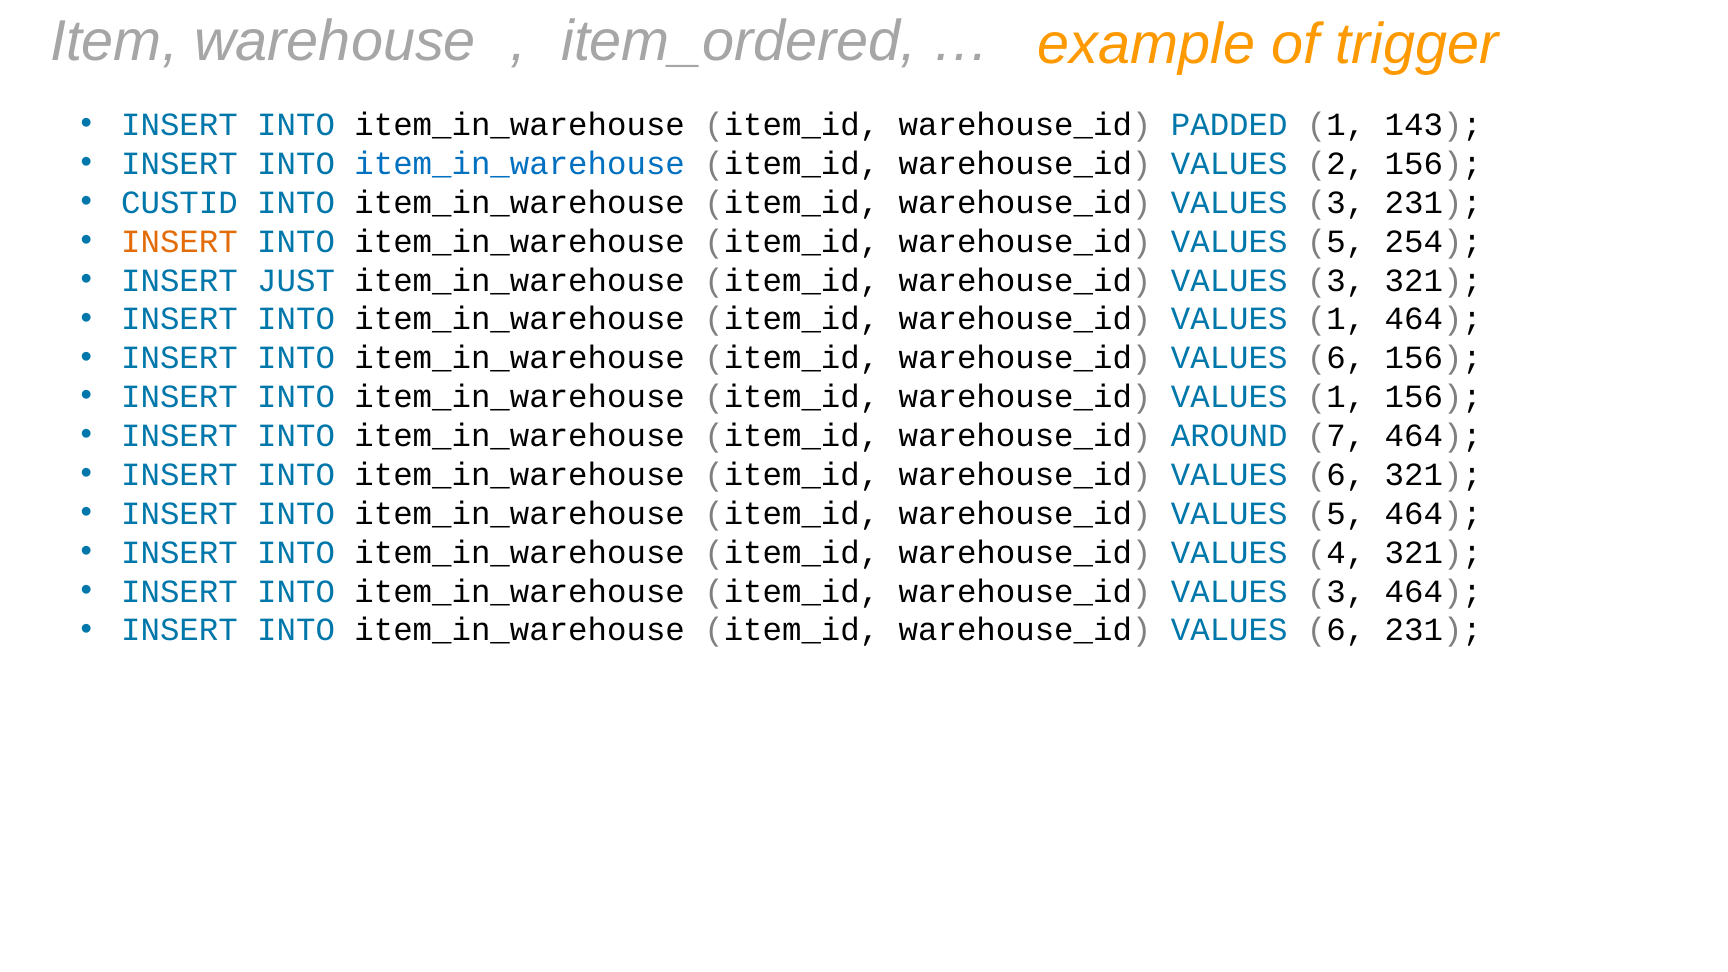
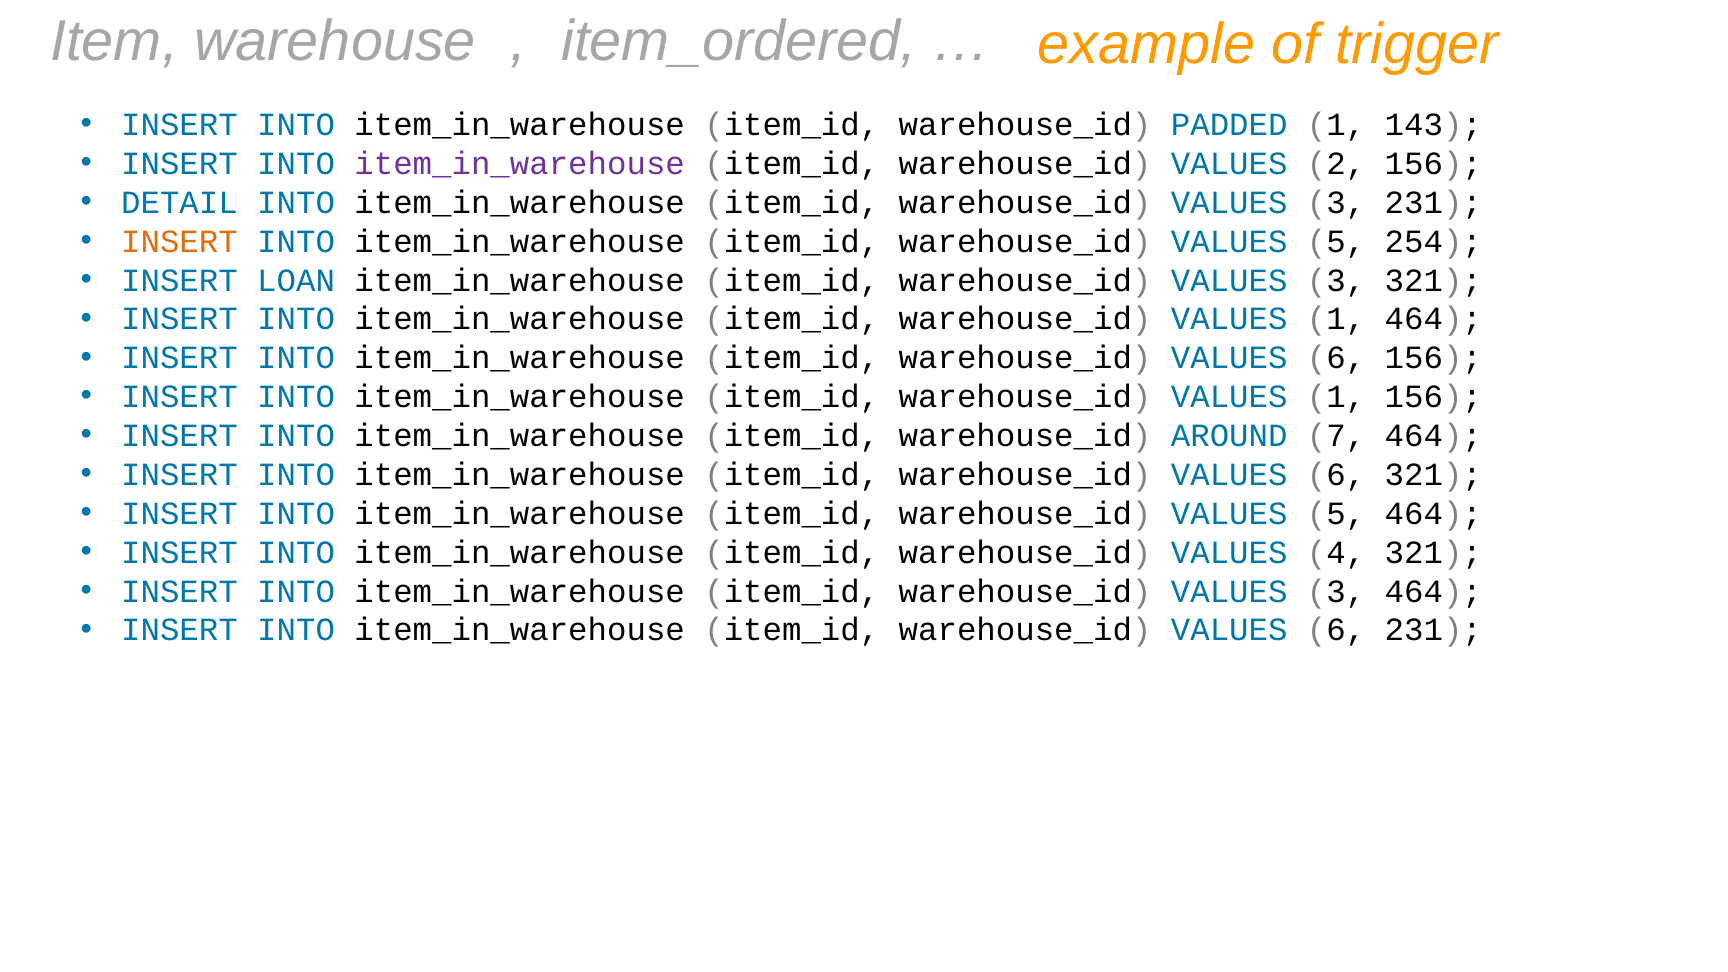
item_in_warehouse colour: blue -> purple (520, 164)
CUSTID: CUSTID -> DETAIL (179, 203)
JUST: JUST -> LOAN (296, 280)
